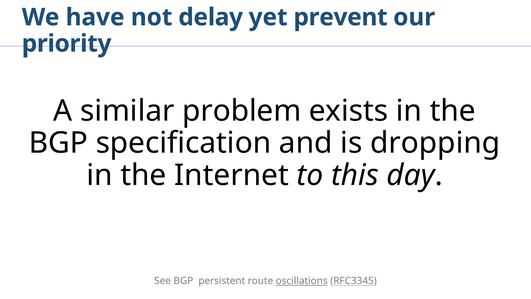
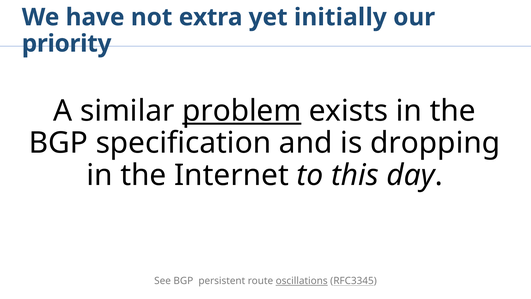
delay: delay -> extra (211, 17)
prevent: prevent -> initially (340, 17)
problem underline: none -> present (242, 111)
